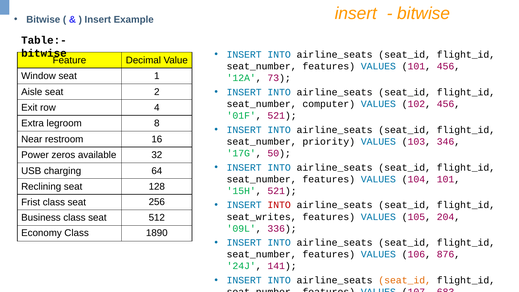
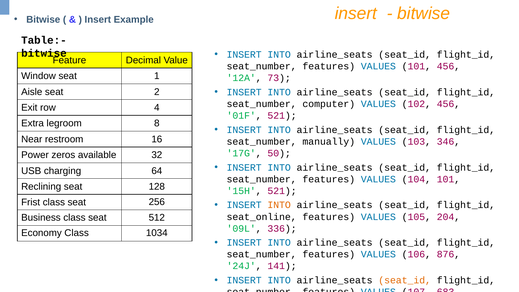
priority: priority -> manually (329, 141)
INTO colour: red -> orange (279, 205)
seat_writes: seat_writes -> seat_online (262, 217)
Class 1890: 1890 -> 1034 (157, 233)
